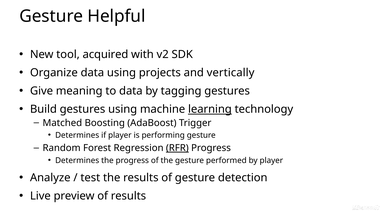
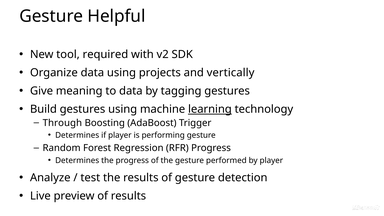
acquired: acquired -> required (105, 55)
Matched: Matched -> Through (62, 123)
RFR underline: present -> none (177, 148)
